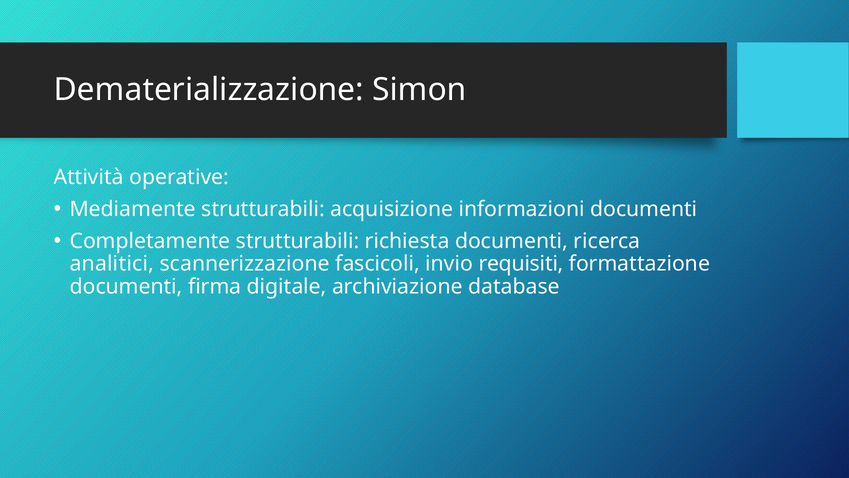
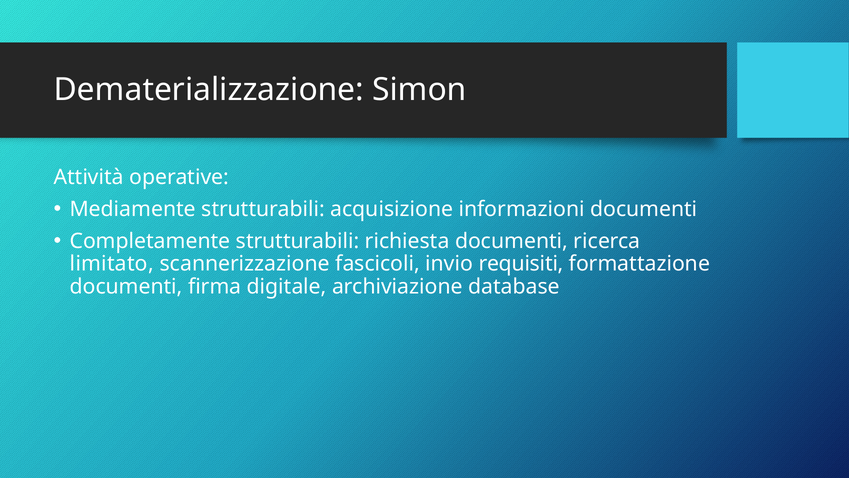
analitici: analitici -> limitato (112, 264)
